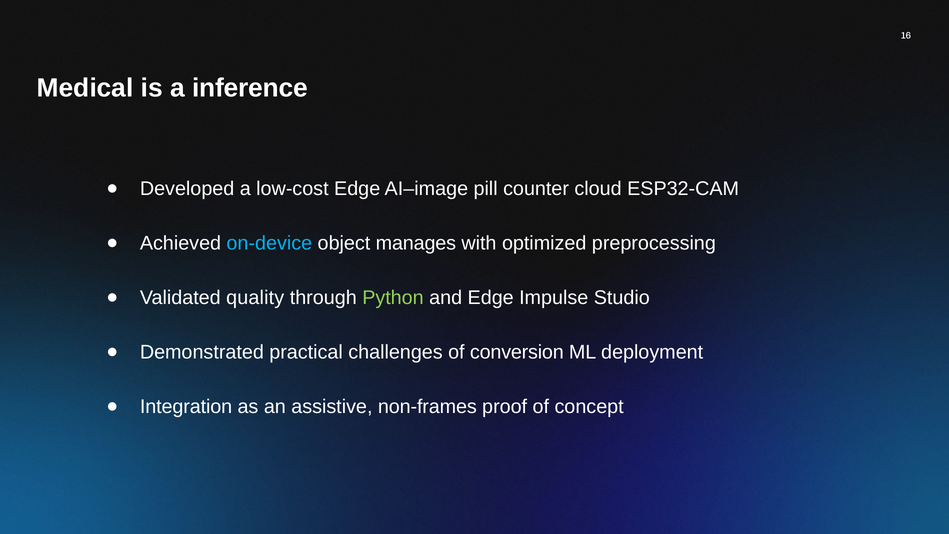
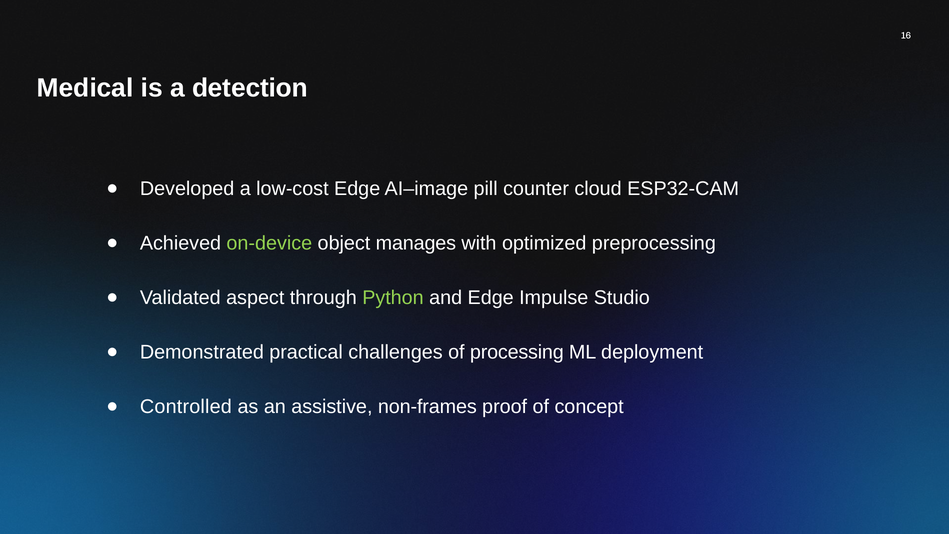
inference: inference -> detection (250, 88)
on-device colour: light blue -> light green (269, 243)
quality: quality -> aspect (255, 298)
conversion: conversion -> processing (517, 352)
Integration: Integration -> Controlled (186, 407)
